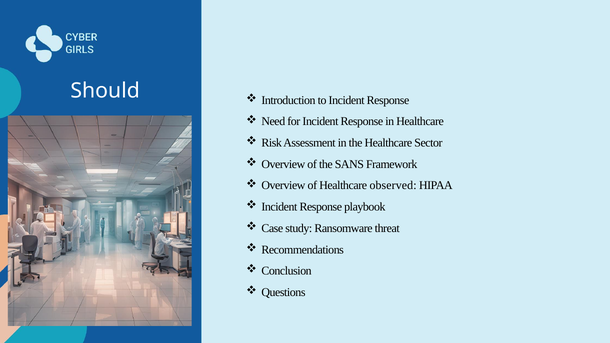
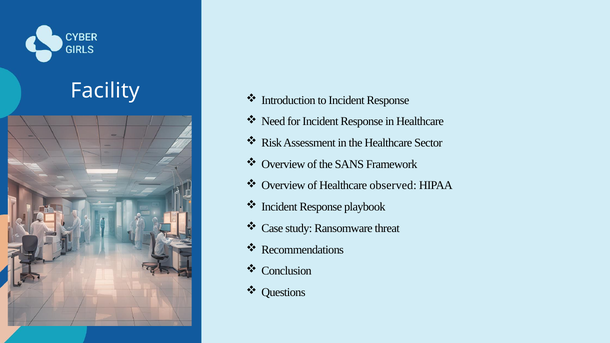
Should: Should -> Facility (105, 91)
